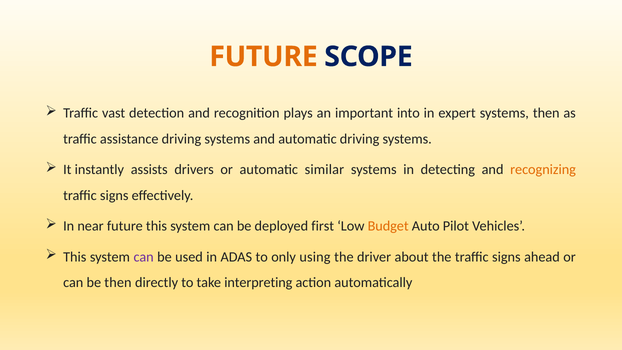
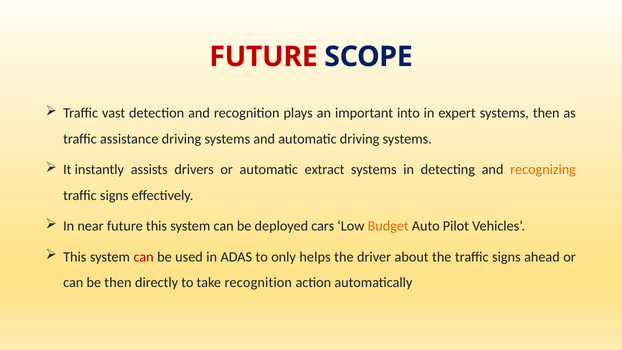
FUTURE colour: orange -> red (264, 57)
similar: similar -> extract (325, 170)
first: first -> cars (323, 226)
can colour: purple -> red (144, 257)
using: using -> helps (315, 257)
take interpreting: interpreting -> recognition (258, 283)
